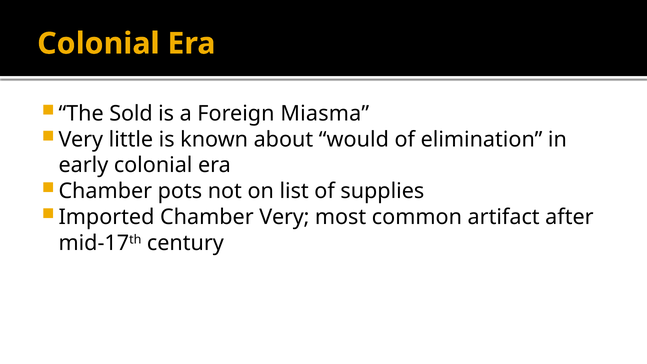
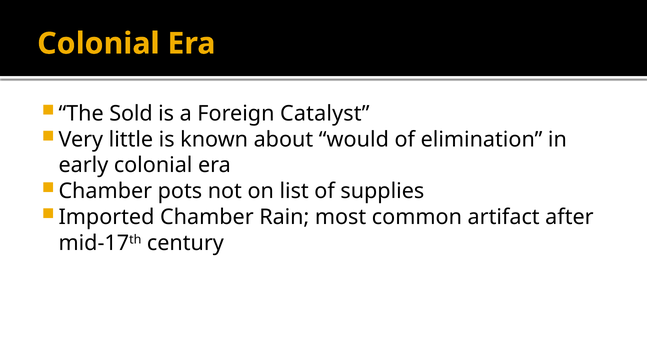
Miasma: Miasma -> Catalyst (325, 114)
Chamber Very: Very -> Rain (284, 217)
